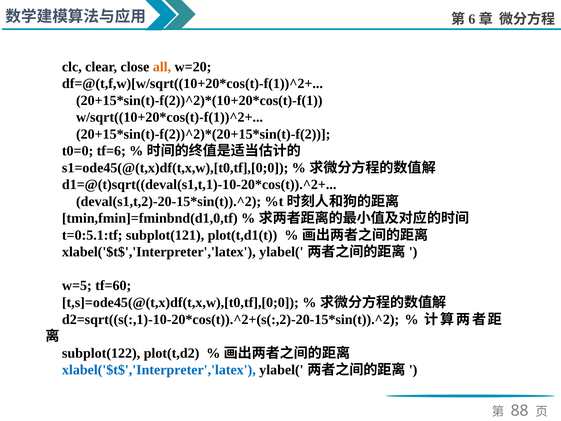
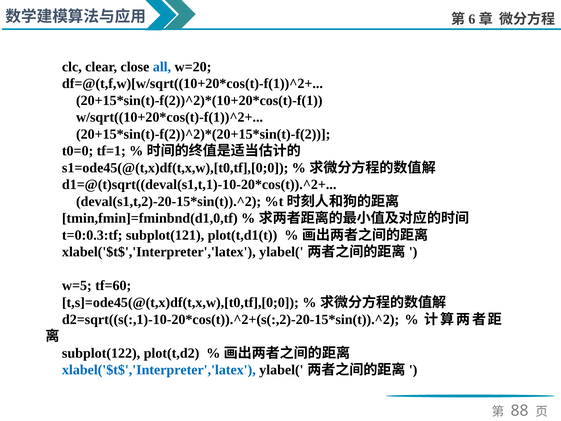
all colour: orange -> blue (162, 67)
tf=6: tf=6 -> tf=1 (111, 151)
t=0:5.1:tf: t=0:5.1:tf -> t=0:0.3:tf (92, 235)
